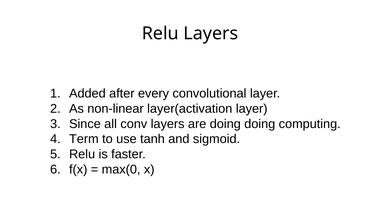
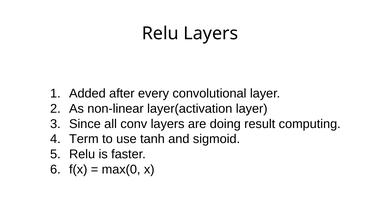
doing doing: doing -> result (260, 124)
